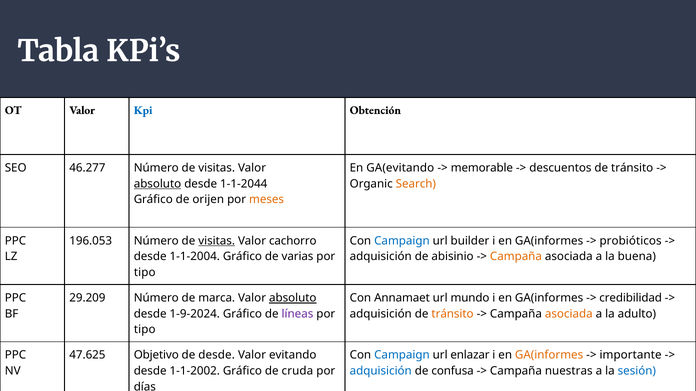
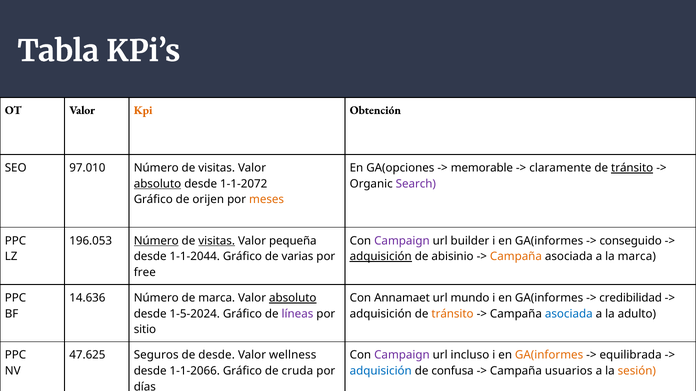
Kpi colour: blue -> orange (143, 110)
46.277: 46.277 -> 97.010 (87, 168)
GA(evitando: GA(evitando -> GA(opciones (400, 168)
descuentos: descuentos -> claramente (560, 168)
tránsito underline: none -> present (632, 168)
1-1-2044: 1-1-2044 -> 1-1-2072 (244, 184)
Search colour: orange -> purple (416, 184)
Número underline: none -> present (156, 241)
cachorro: cachorro -> pequeña (293, 241)
Campaign colour: blue -> purple (402, 241)
probióticos: probióticos -> conseguido (631, 241)
1-1-2004: 1-1-2004 -> 1-1-2044 (195, 257)
adquisición underline: none -> present (381, 257)
la buena: buena -> marca (637, 257)
tipo: tipo -> free (145, 273)
29.209: 29.209 -> 14.636 (87, 298)
1-9-2024: 1-9-2024 -> 1-5-2024 (195, 314)
asociada colour: orange -> blue (569, 314)
tipo: tipo -> sitio (145, 330)
Objetivo: Objetivo -> Seguros (156, 356)
evitando: evitando -> wellness (293, 356)
Campaign colour: blue -> purple (402, 356)
enlazar: enlazar -> incluso (470, 356)
importante: importante -> equilibrada (631, 356)
1-1-2002: 1-1-2002 -> 1-1-2066 (195, 371)
nuestras: nuestras -> usuarios (569, 371)
sesión colour: blue -> orange (637, 371)
